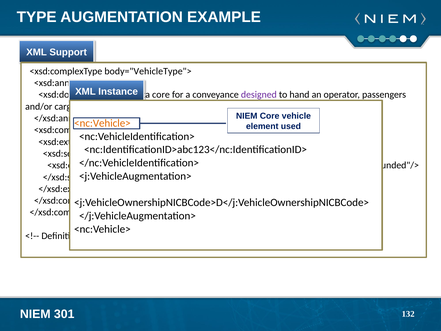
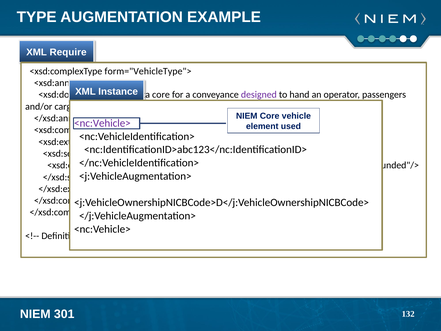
Support: Support -> Require (68, 52)
body="VehicleType">: body="VehicleType"> -> form="VehicleType"> (148, 71)
<nc:Vehicle> colour: orange -> purple (102, 123)
